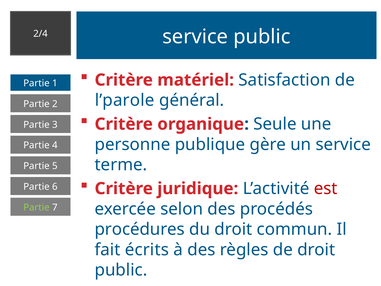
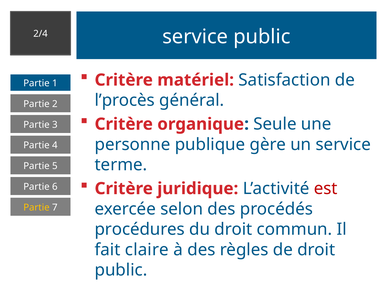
l’parole: l’parole -> l’procès (125, 100)
Partie colour: light green -> yellow (36, 207)
écrits: écrits -> claire (147, 249)
